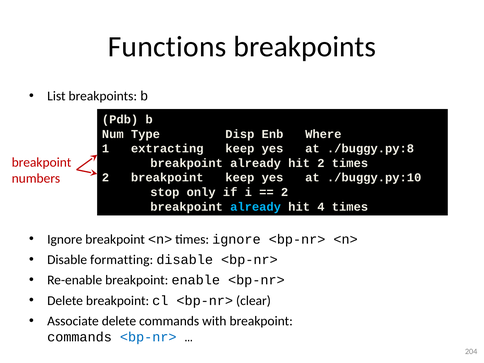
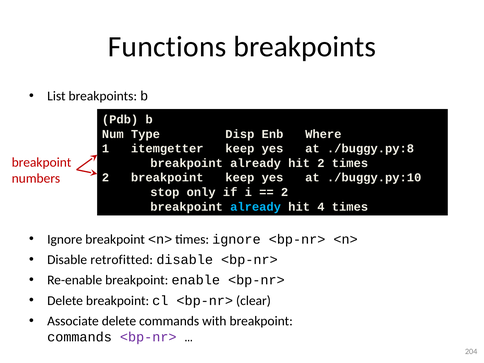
extracting: extracting -> itemgetter (167, 149)
formatting: formatting -> retrofitted (122, 260)
<bp-nr> colour: blue -> purple (148, 337)
